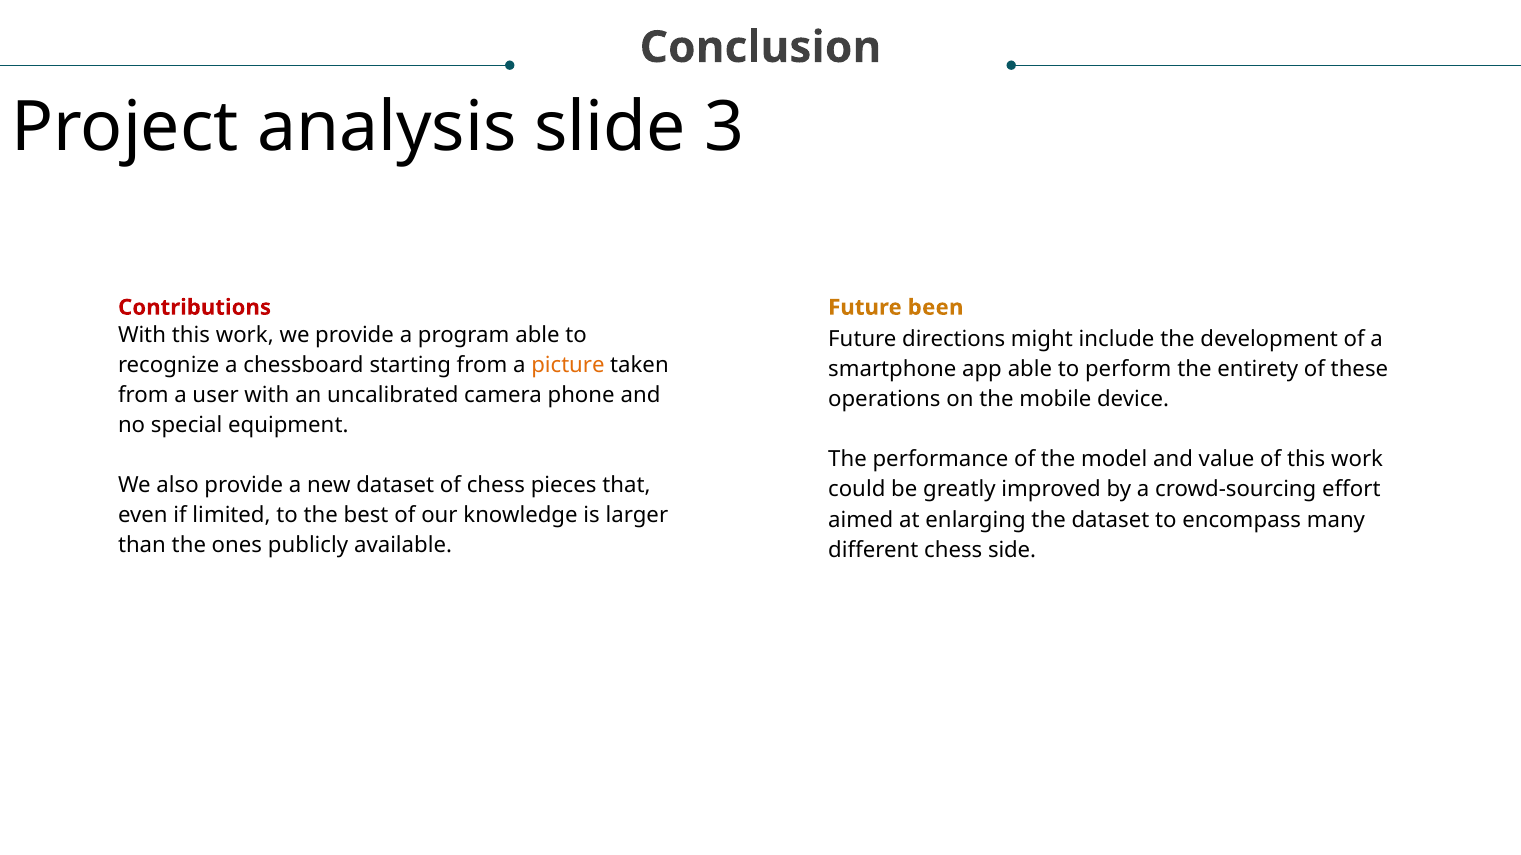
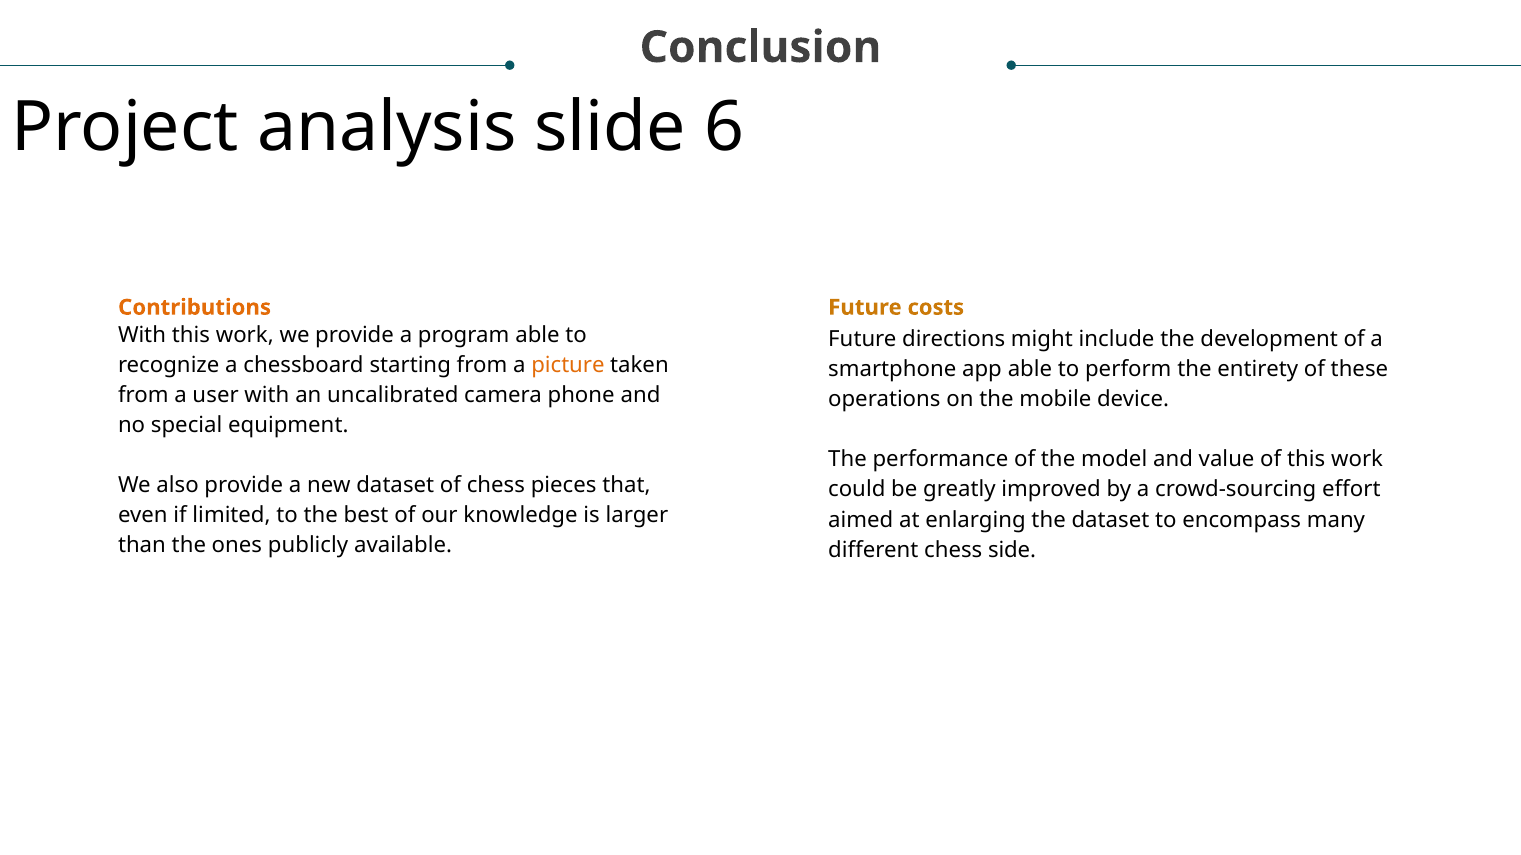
3: 3 -> 6 (724, 128)
Contributions colour: red -> orange (195, 308)
been: been -> costs (936, 308)
